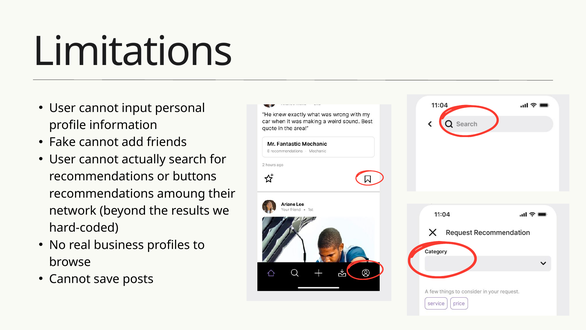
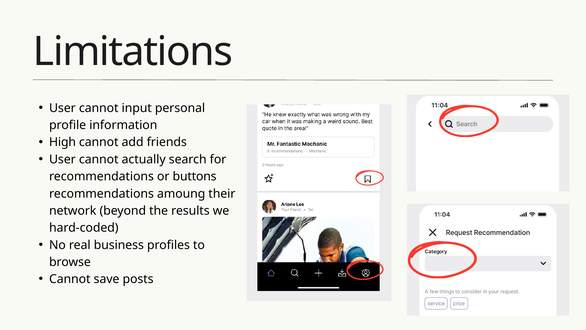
Fake: Fake -> High (62, 142)
